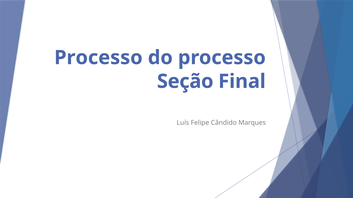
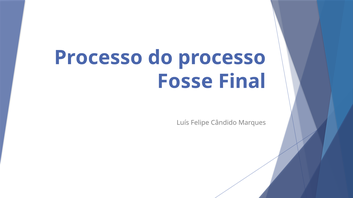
Seção: Seção -> Fosse (185, 82)
